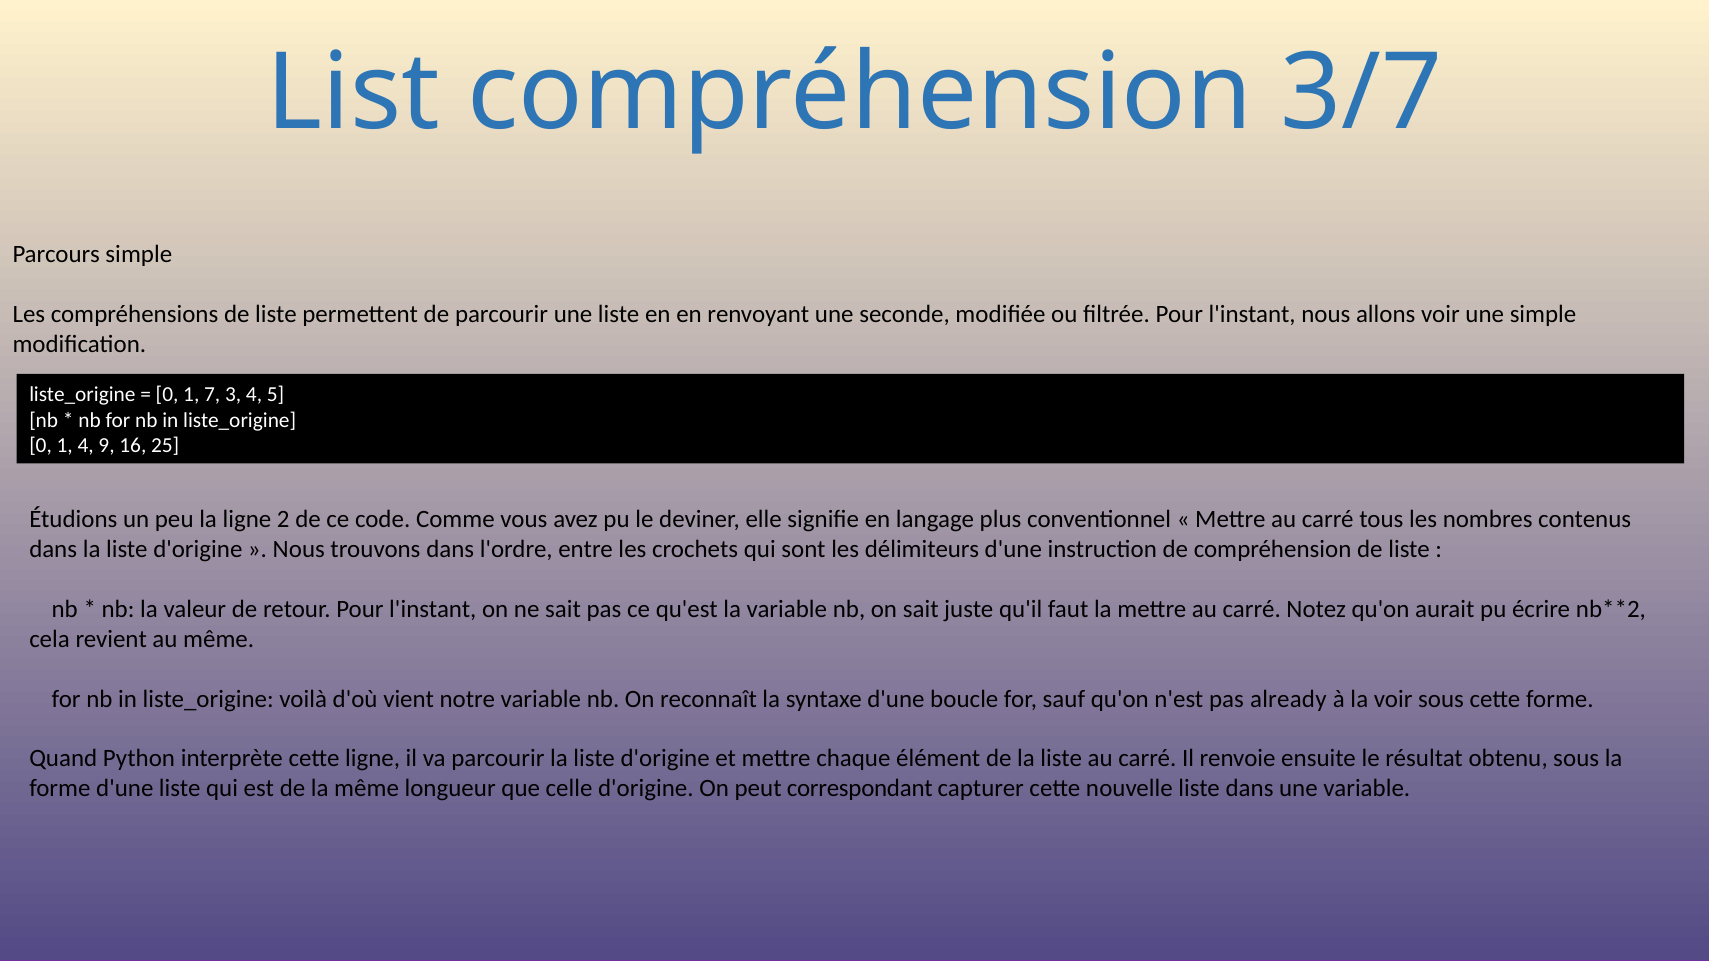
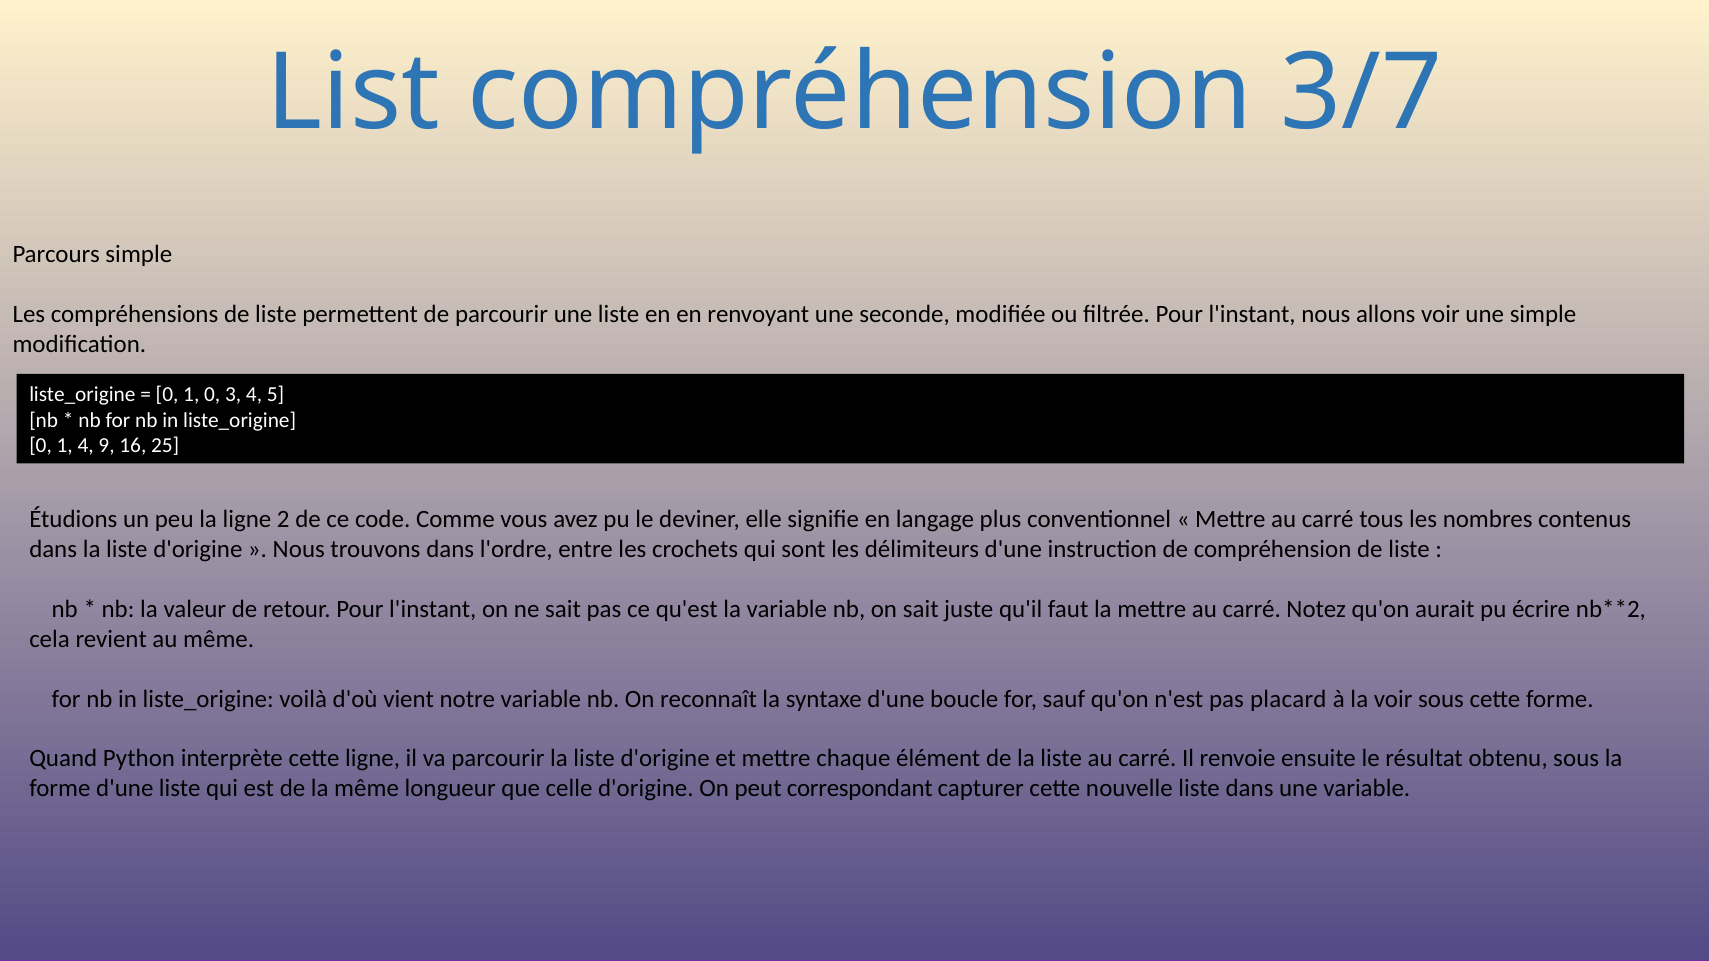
1 7: 7 -> 0 (212, 395)
already: already -> placard (1288, 699)
